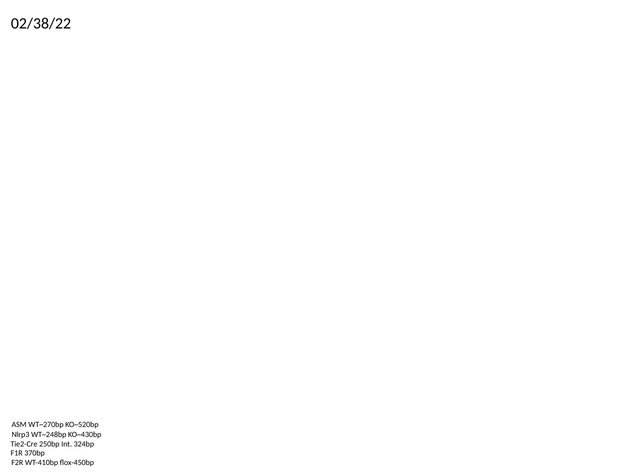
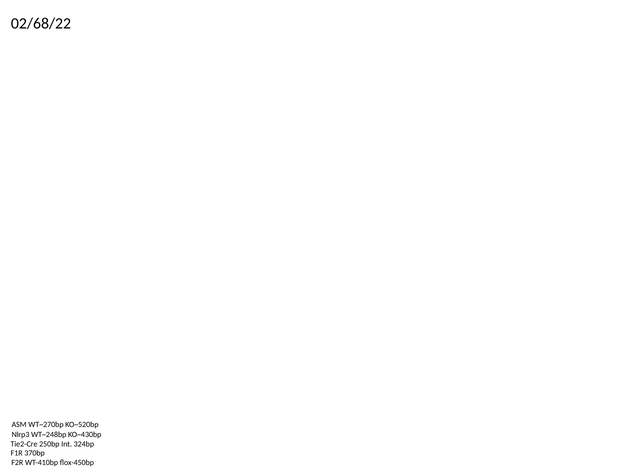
02/38/22: 02/38/22 -> 02/68/22 (41, 24)
